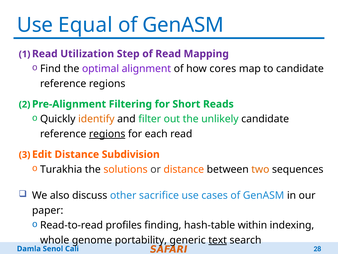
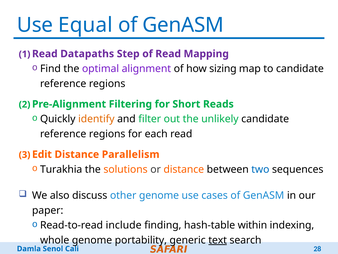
Utilization: Utilization -> Datapaths (87, 54)
cores: cores -> sizing (223, 69)
regions underline: present -> none (107, 134)
Subdivision: Subdivision -> Parallelism (131, 154)
two colour: orange -> blue (260, 169)
other sacrifice: sacrifice -> genome (159, 195)
profiles: profiles -> include (124, 225)
